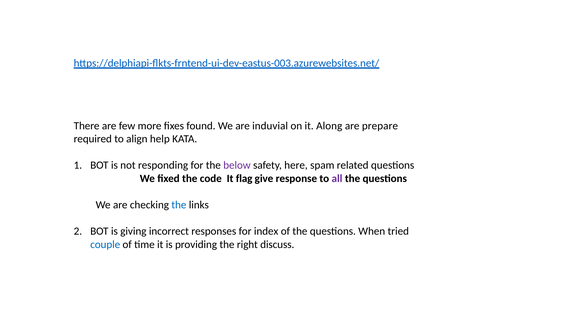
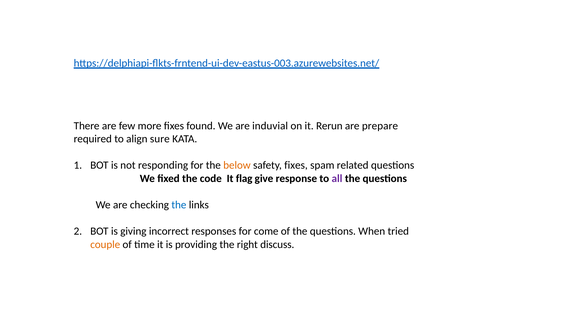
Along: Along -> Rerun (329, 126)
help: help -> sure (160, 139)
below colour: purple -> orange (237, 165)
safety here: here -> fixes (296, 165)
index: index -> come (266, 231)
couple colour: blue -> orange (105, 245)
